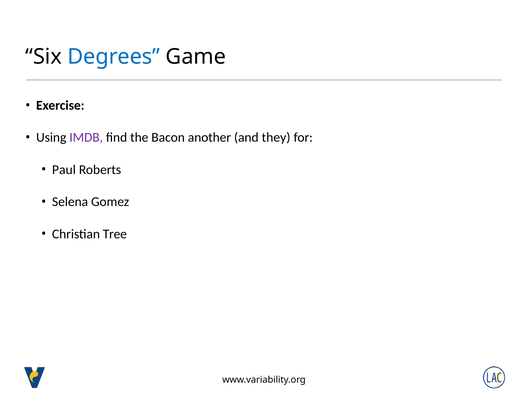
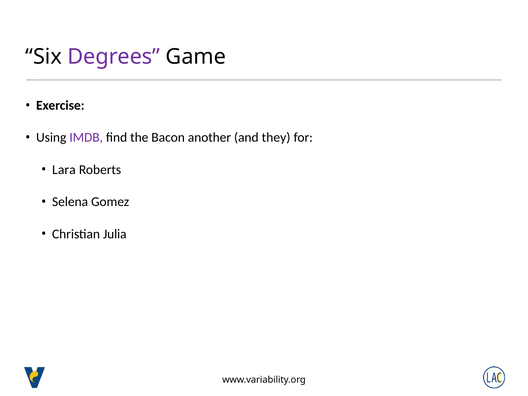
Degrees colour: blue -> purple (114, 57)
Paul: Paul -> Lara (64, 170)
Tree: Tree -> Julia (115, 234)
